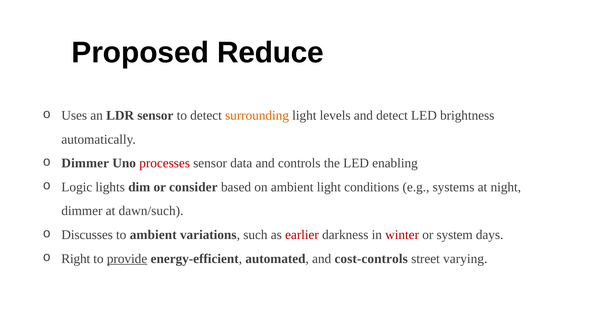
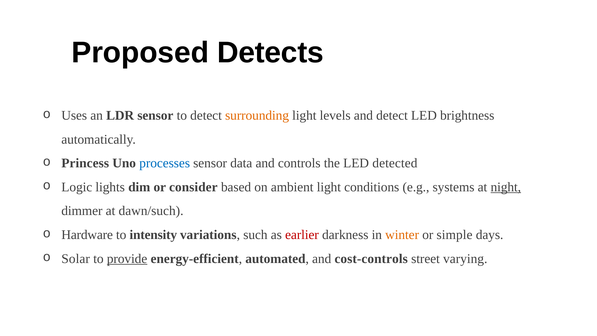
Reduce: Reduce -> Detects (270, 52)
Dimmer: Dimmer -> Princess (85, 163)
processes colour: red -> blue (165, 163)
enabling: enabling -> detected (395, 163)
night underline: none -> present (506, 187)
Discusses: Discusses -> Hardware (87, 235)
to ambient: ambient -> intensity (153, 235)
winter colour: red -> orange (402, 235)
system: system -> simple (455, 235)
Right: Right -> Solar (76, 259)
